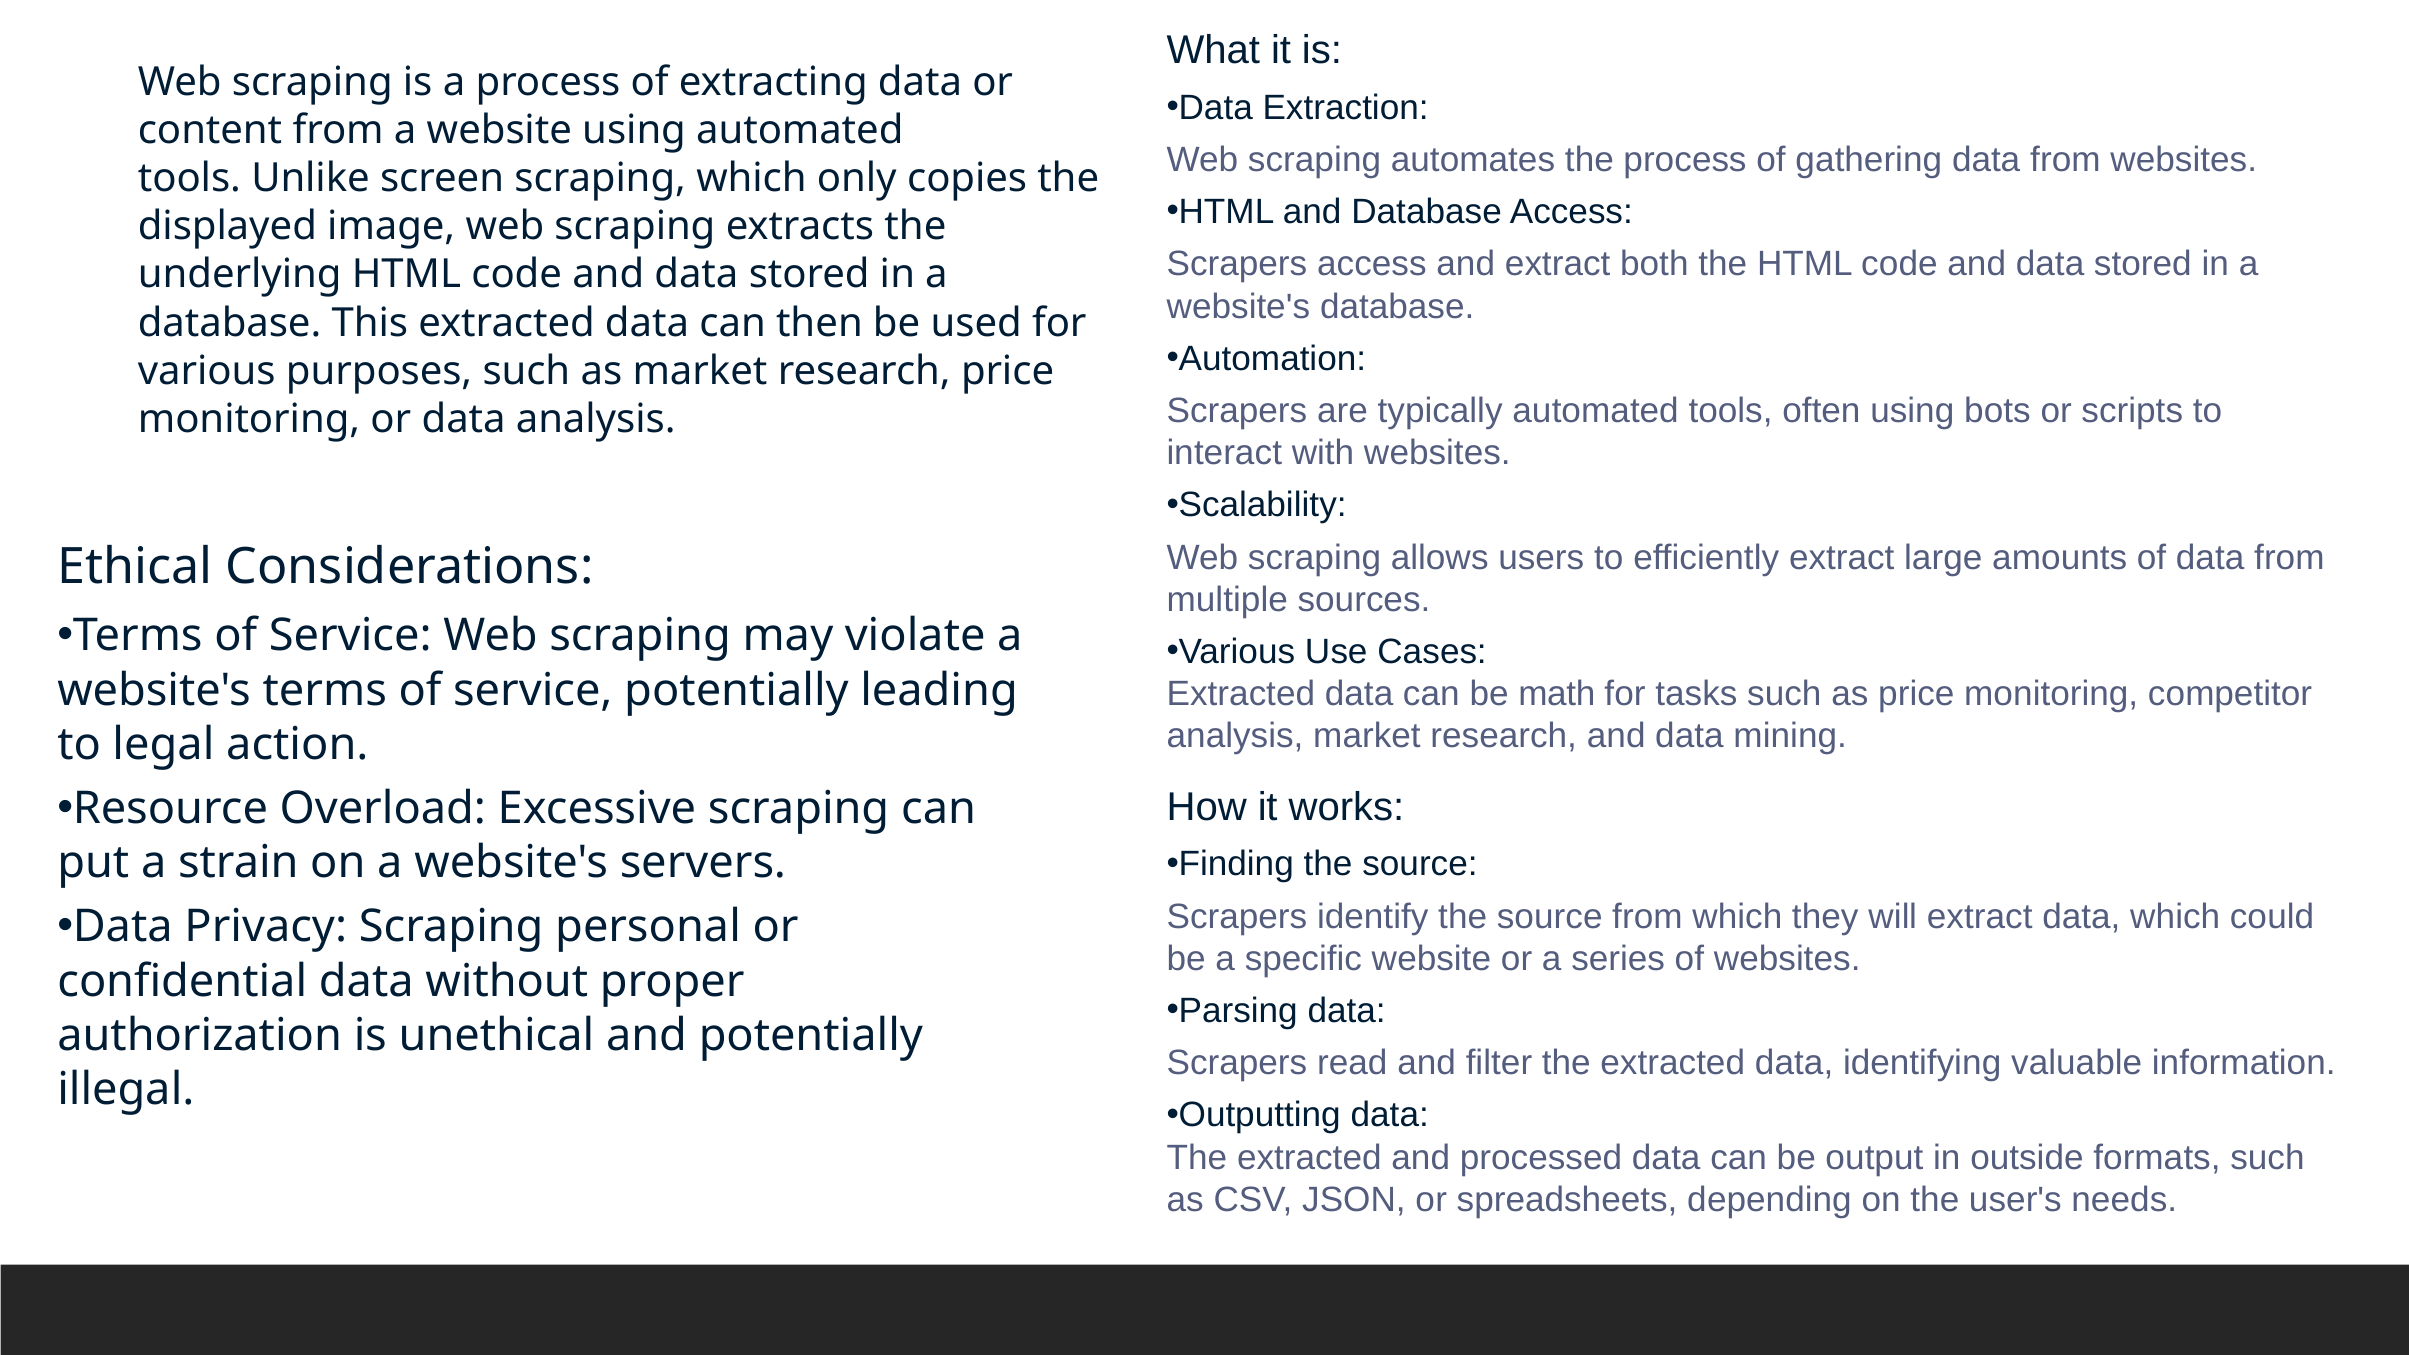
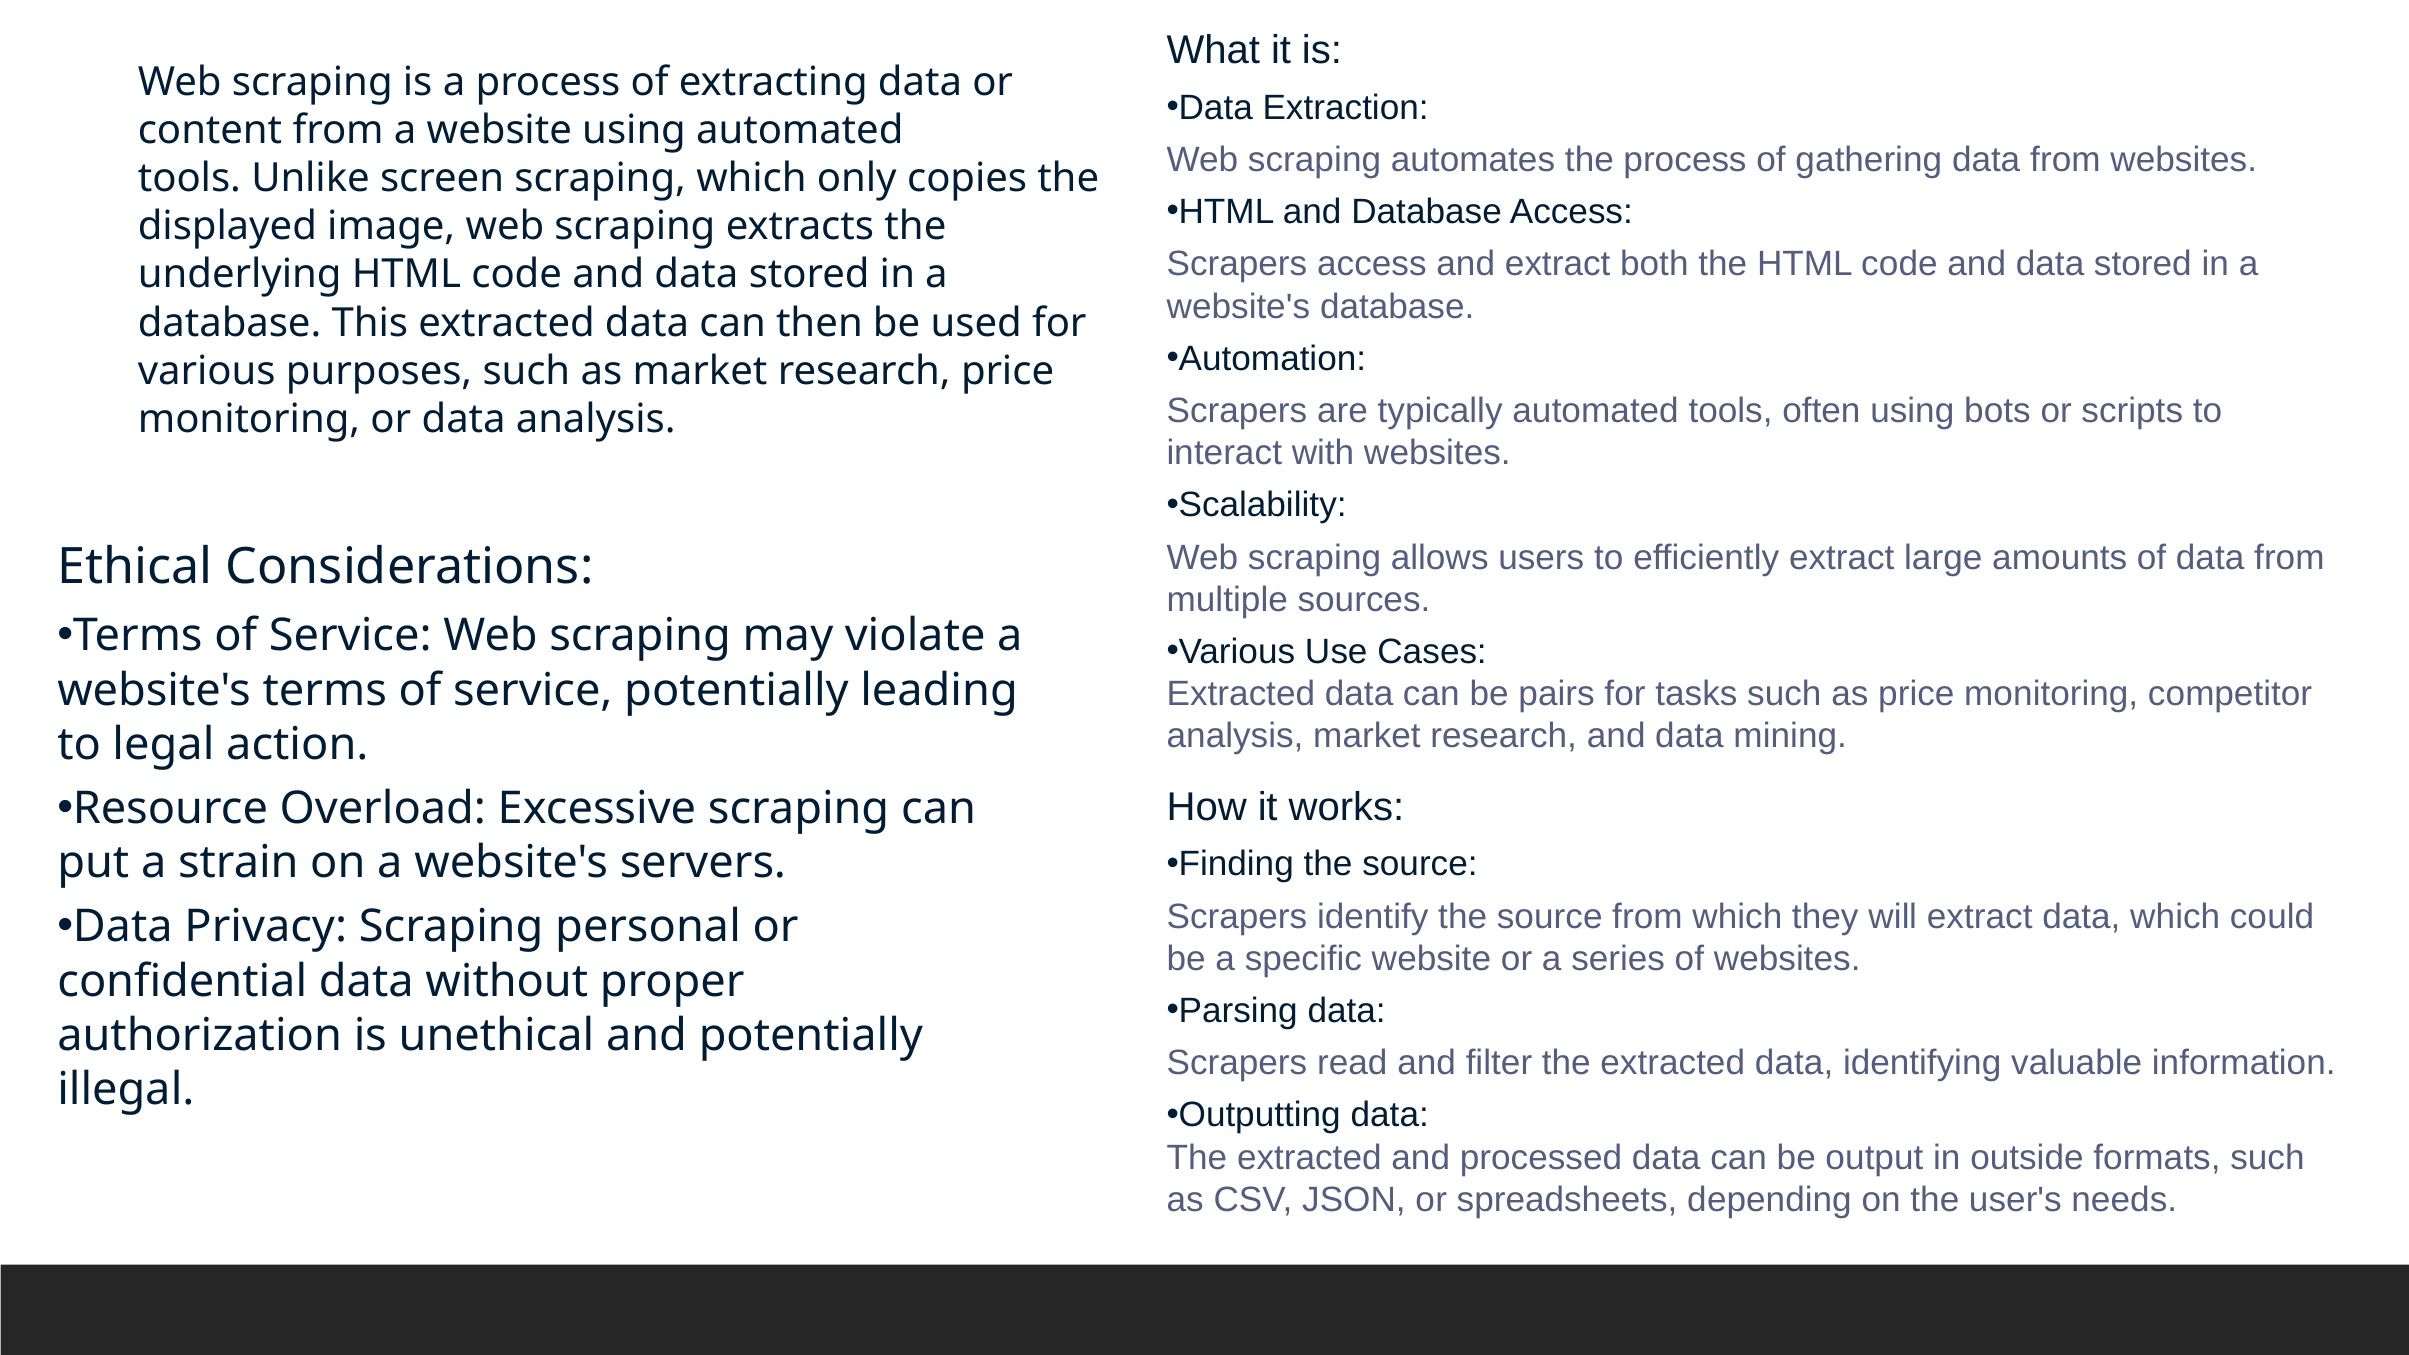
math: math -> pairs (1557, 694)
